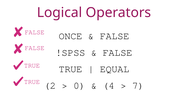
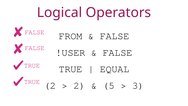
ONCE: ONCE -> FROM (71, 36)
!SPSS: !SPSS -> !USER (71, 52)
0: 0 -> 2 (79, 85)
4: 4 -> 5 (109, 85)
7: 7 -> 3 (138, 85)
